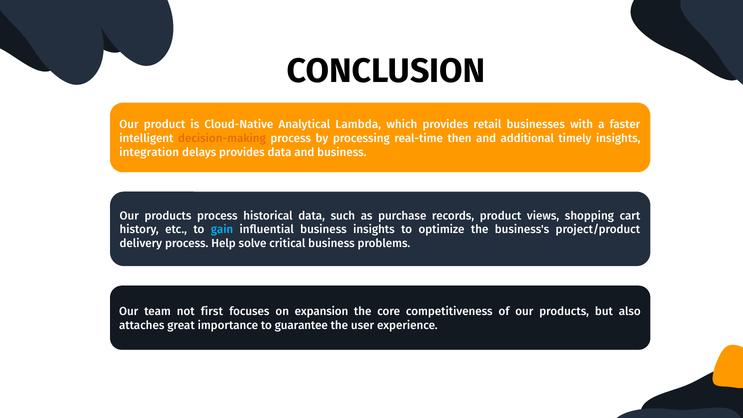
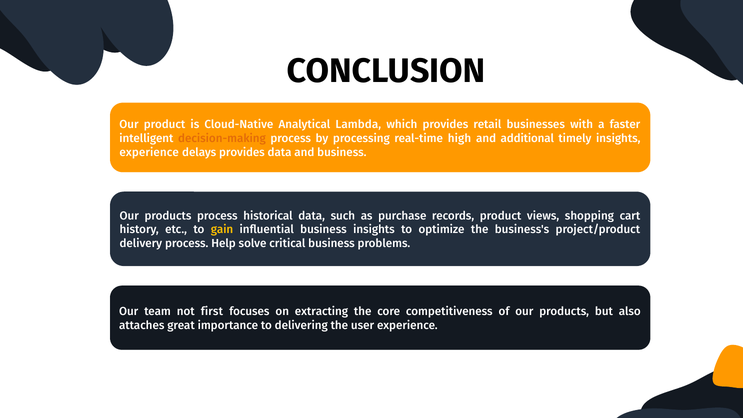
then: then -> high (459, 138)
integration: integration -> experience (149, 152)
gain colour: light blue -> yellow (222, 230)
expansion: expansion -> extracting (321, 311)
guarantee: guarantee -> delivering (301, 325)
